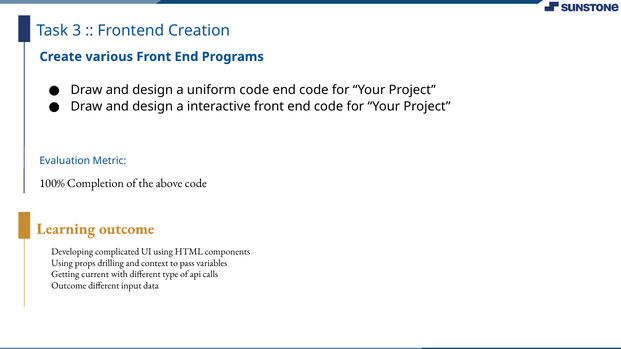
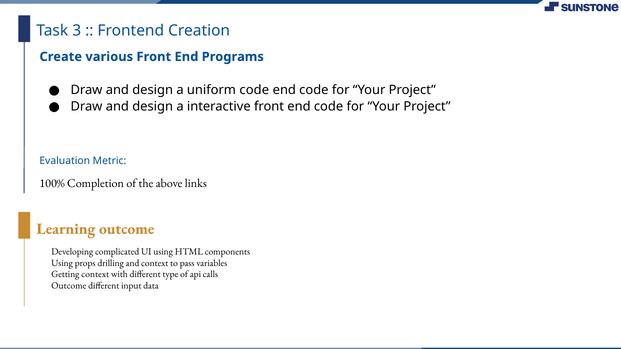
above code: code -> links (196, 184)
Getting current: current -> context (95, 275)
